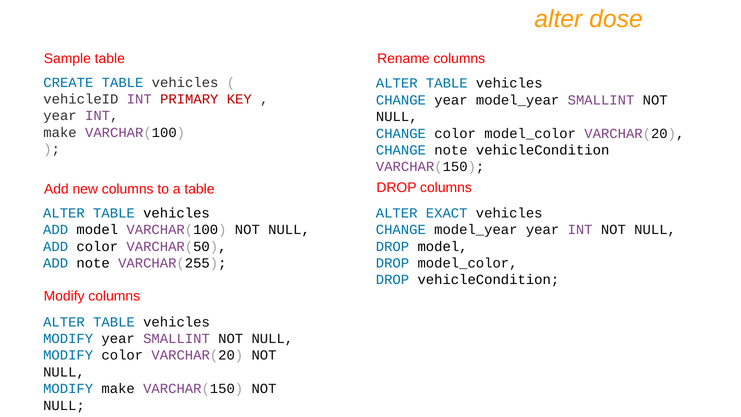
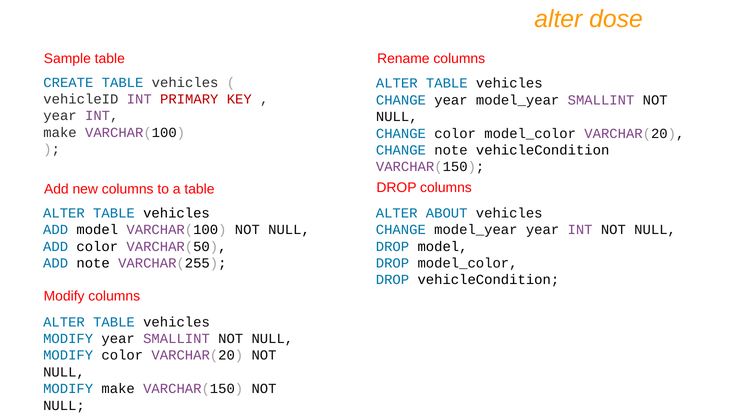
EXACT: EXACT -> ABOUT (447, 213)
